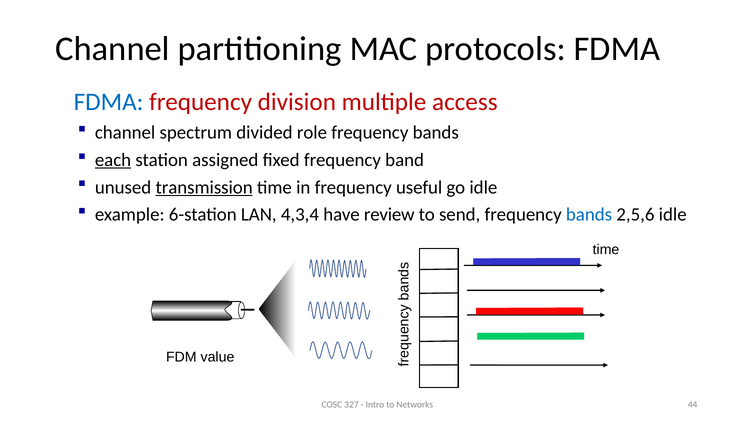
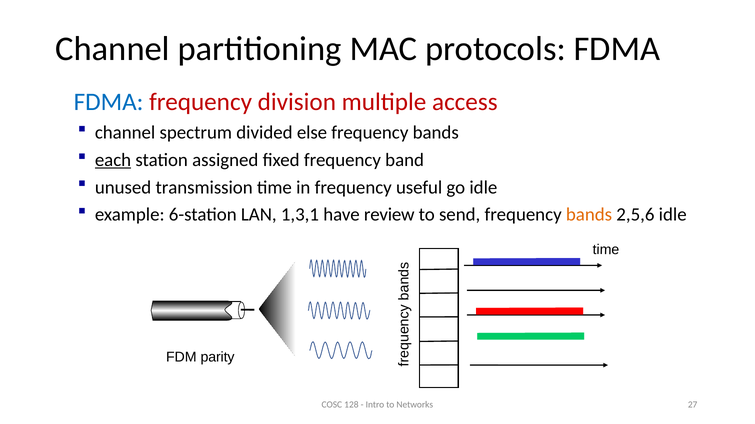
role: role -> else (312, 133)
transmission underline: present -> none (204, 188)
4,3,4: 4,3,4 -> 1,3,1 (300, 215)
bands colour: blue -> orange (589, 215)
value: value -> parity (218, 358)
327: 327 -> 128 (351, 405)
44: 44 -> 27 (693, 405)
